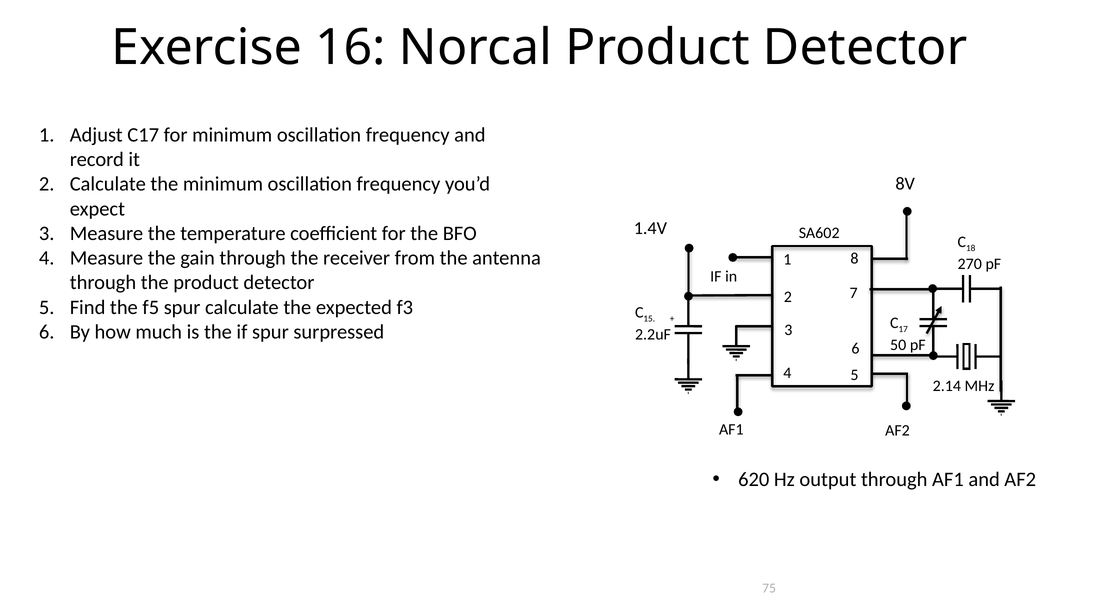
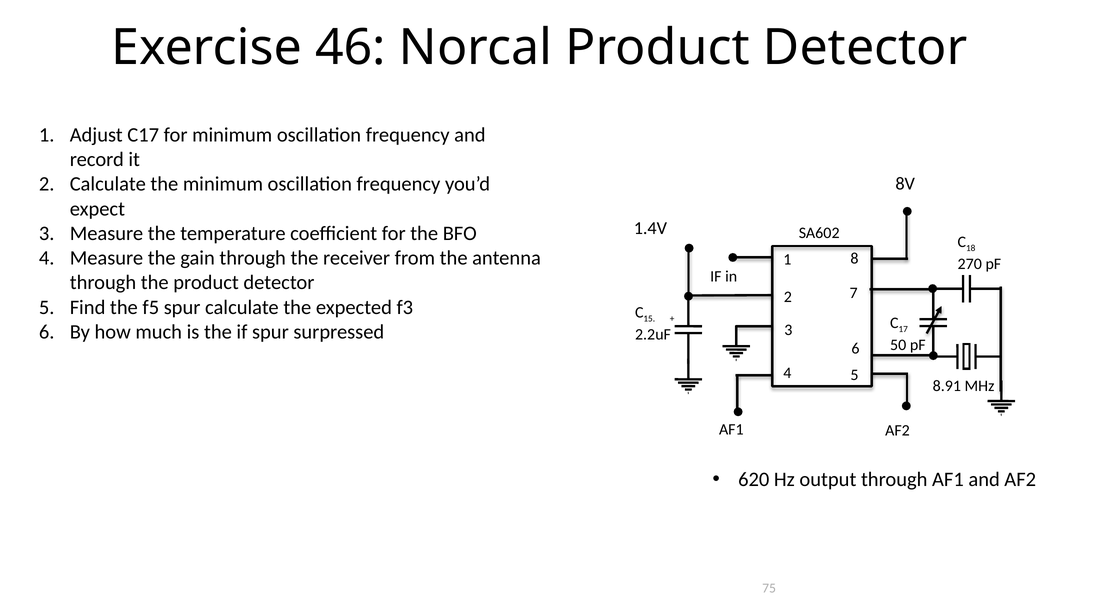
16: 16 -> 46 (350, 48)
2.14: 2.14 -> 8.91 (947, 386)
